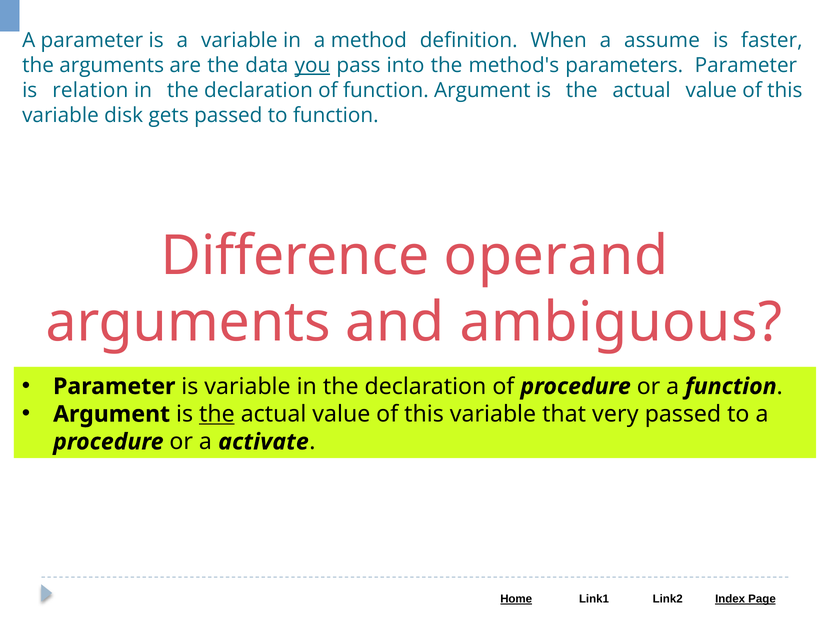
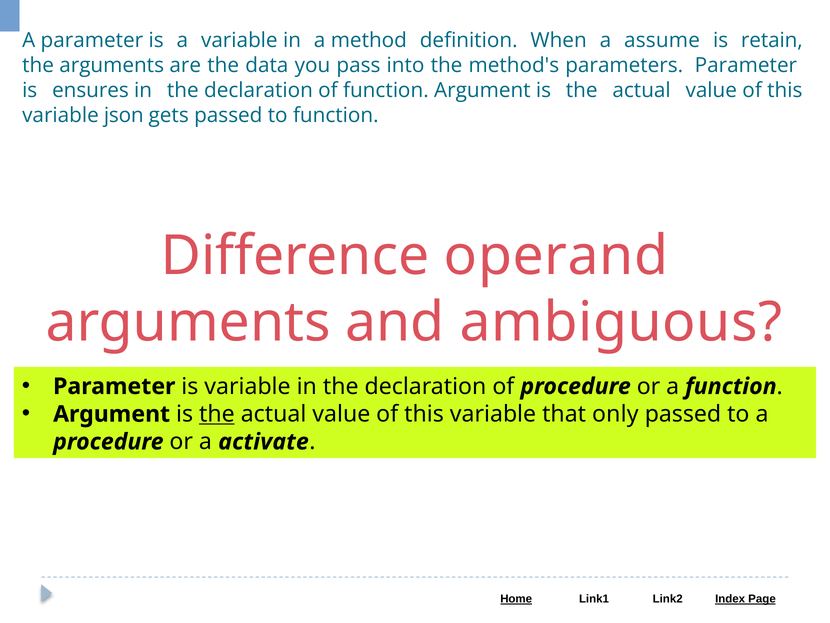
faster: faster -> retain (772, 40)
you underline: present -> none (312, 65)
relation: relation -> ensures (90, 90)
disk: disk -> json (124, 115)
very: very -> only (615, 414)
